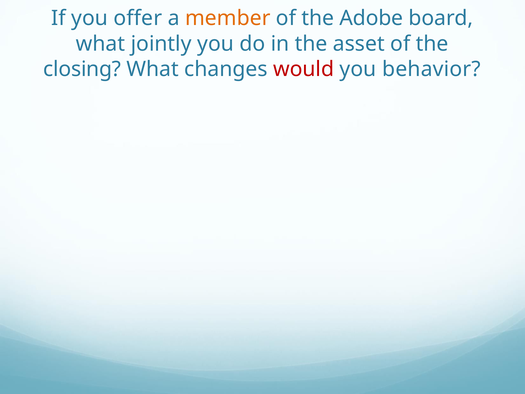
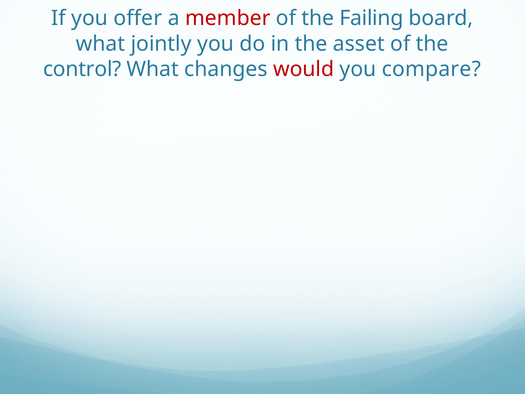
member colour: orange -> red (228, 18)
Adobe: Adobe -> Failing (371, 18)
closing: closing -> control (82, 69)
behavior: behavior -> compare (431, 69)
